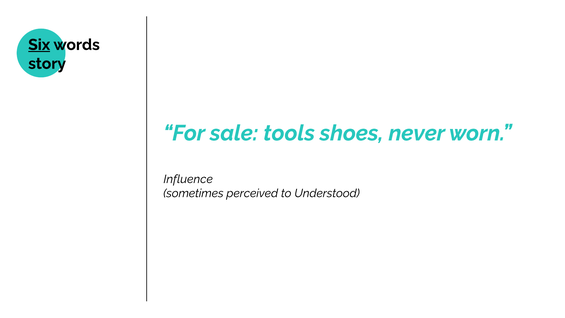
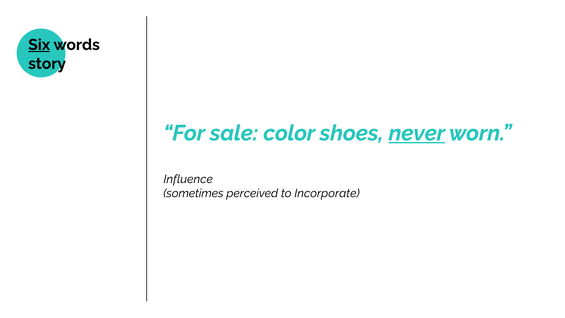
tools: tools -> color (289, 133)
never underline: none -> present (417, 133)
Understood: Understood -> Incorporate (327, 193)
